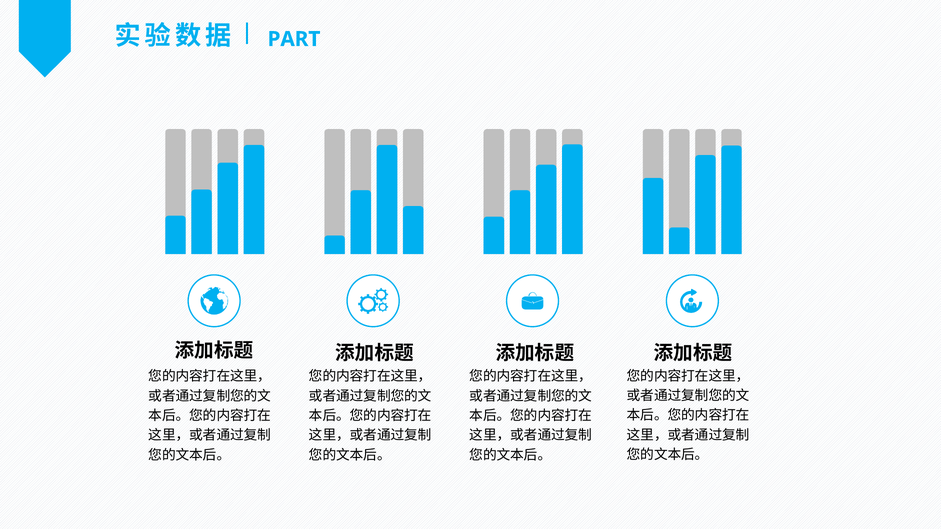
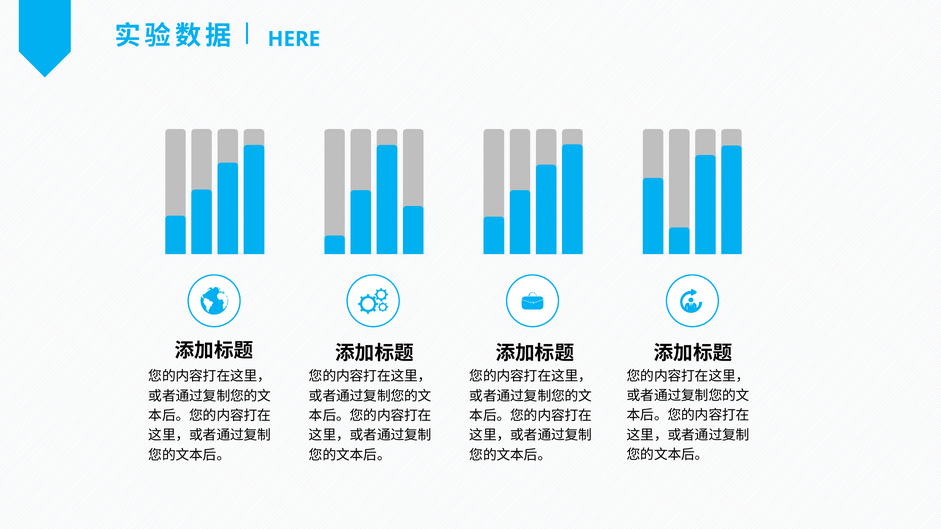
PART: PART -> HERE (294, 39)
